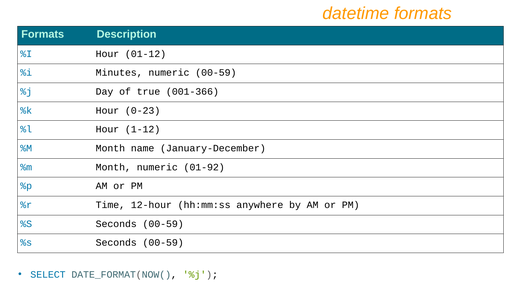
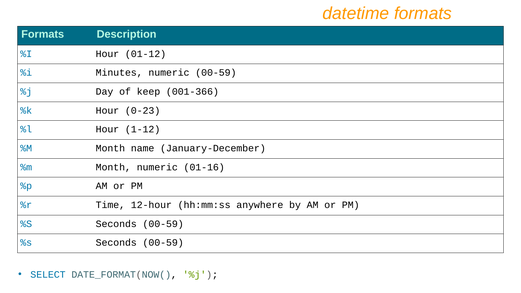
true: true -> keep (148, 92)
01-92: 01-92 -> 01-16 (204, 167)
